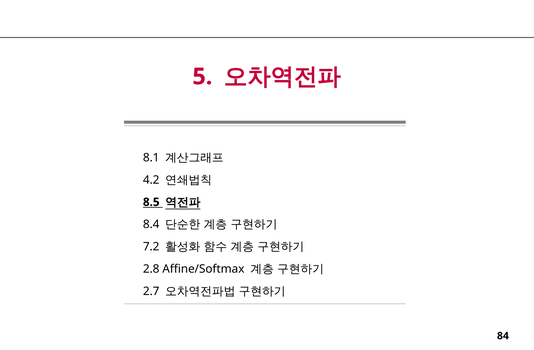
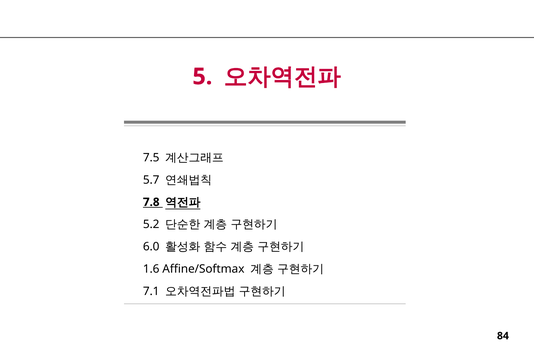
8.1: 8.1 -> 7.5 (151, 158)
4.2: 4.2 -> 5.7 (151, 180)
8.5: 8.5 -> 7.8 (151, 203)
8.4: 8.4 -> 5.2 (151, 225)
7.2: 7.2 -> 6.0 (151, 247)
2.8: 2.8 -> 1.6 (151, 270)
2.7: 2.7 -> 7.1 (151, 292)
